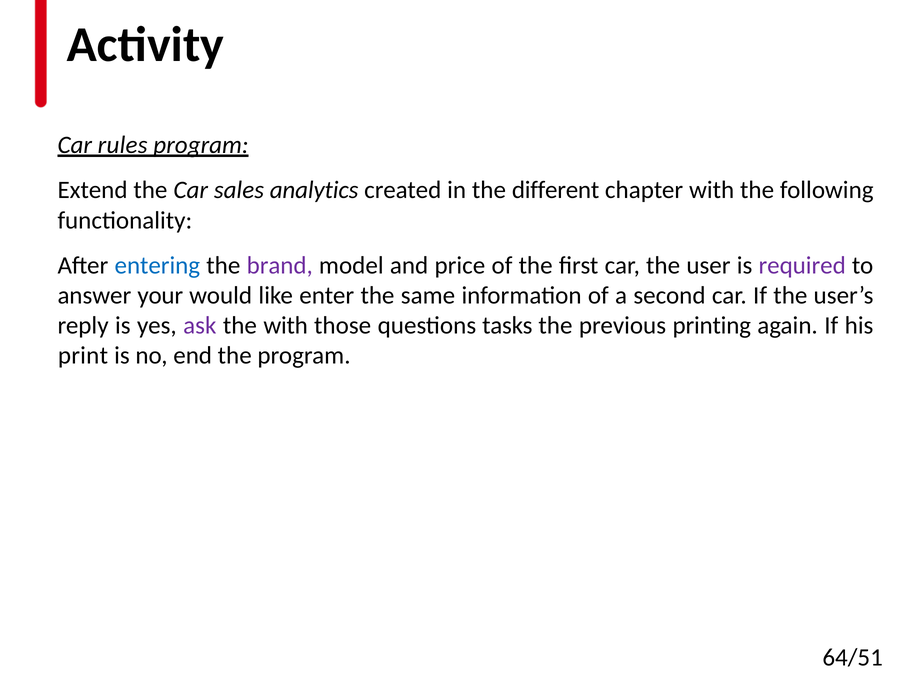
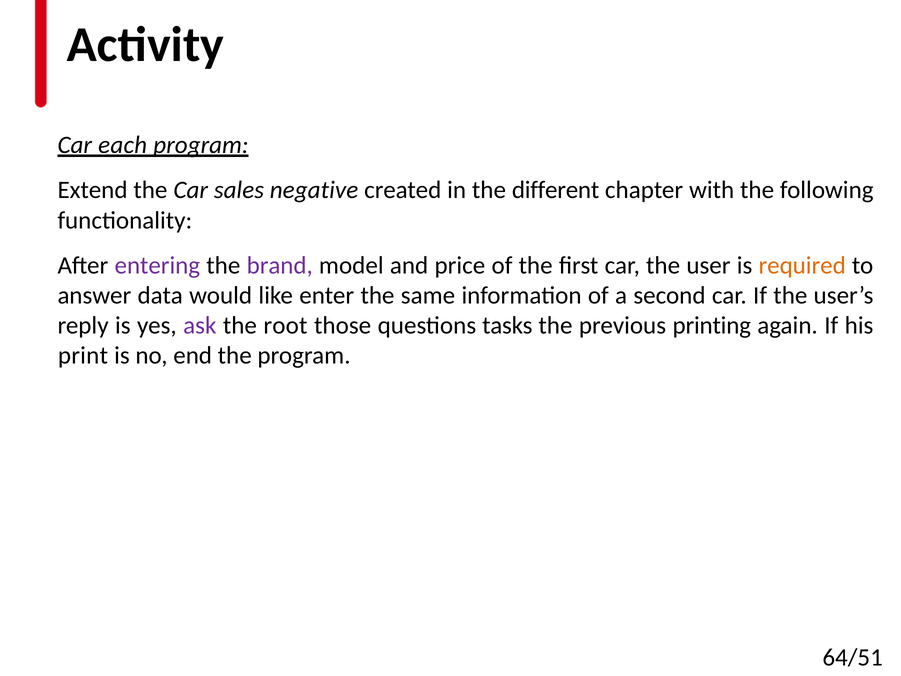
rules: rules -> each (123, 145)
analytics: analytics -> negative (314, 190)
entering colour: blue -> purple (157, 265)
required colour: purple -> orange (802, 265)
your: your -> data (160, 295)
the with: with -> root (285, 325)
